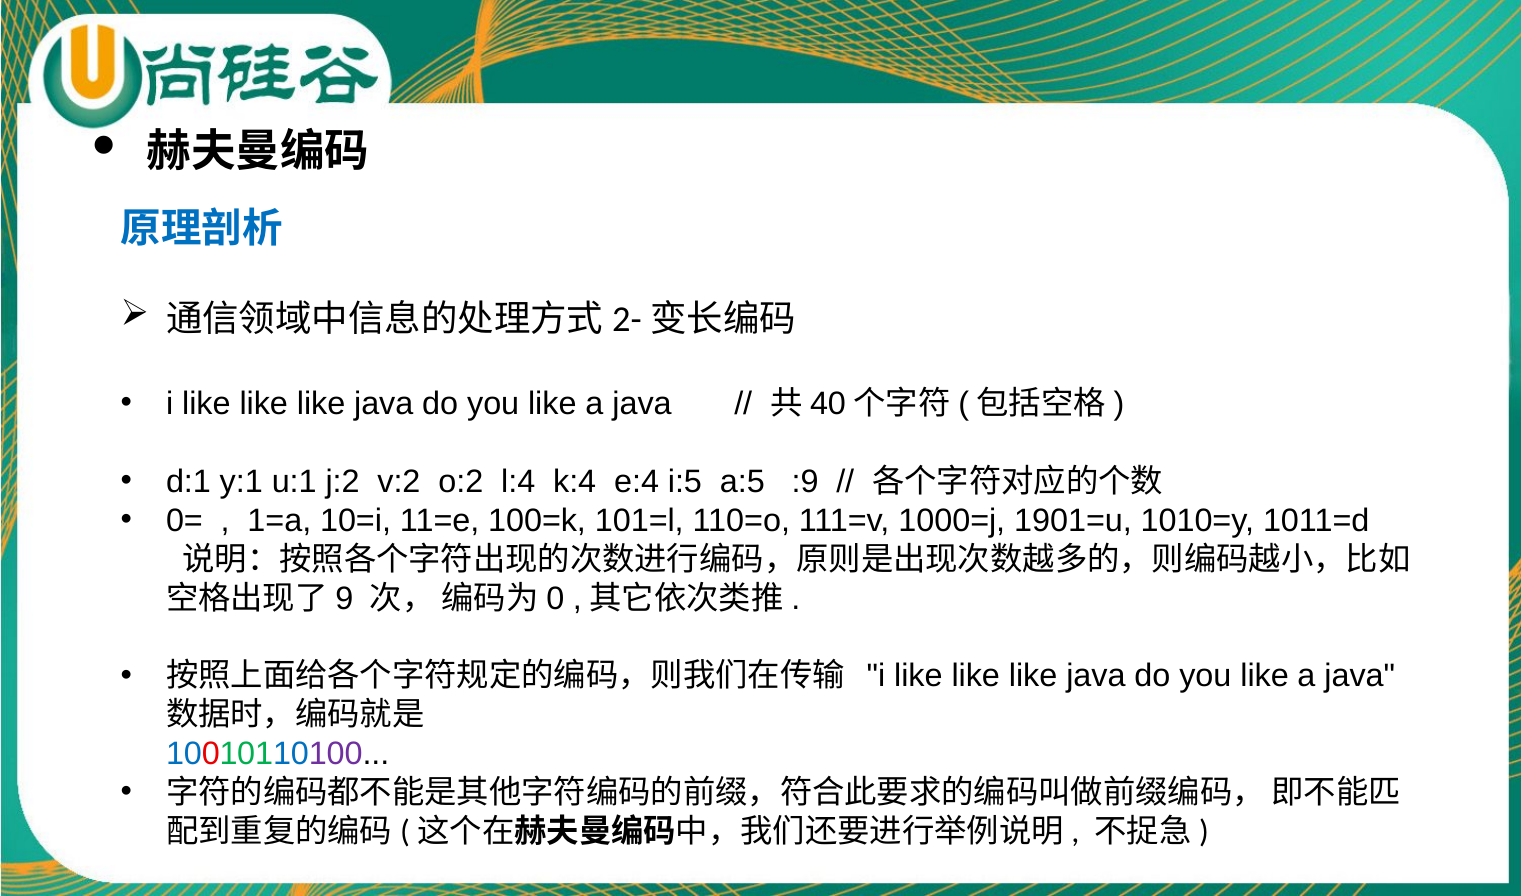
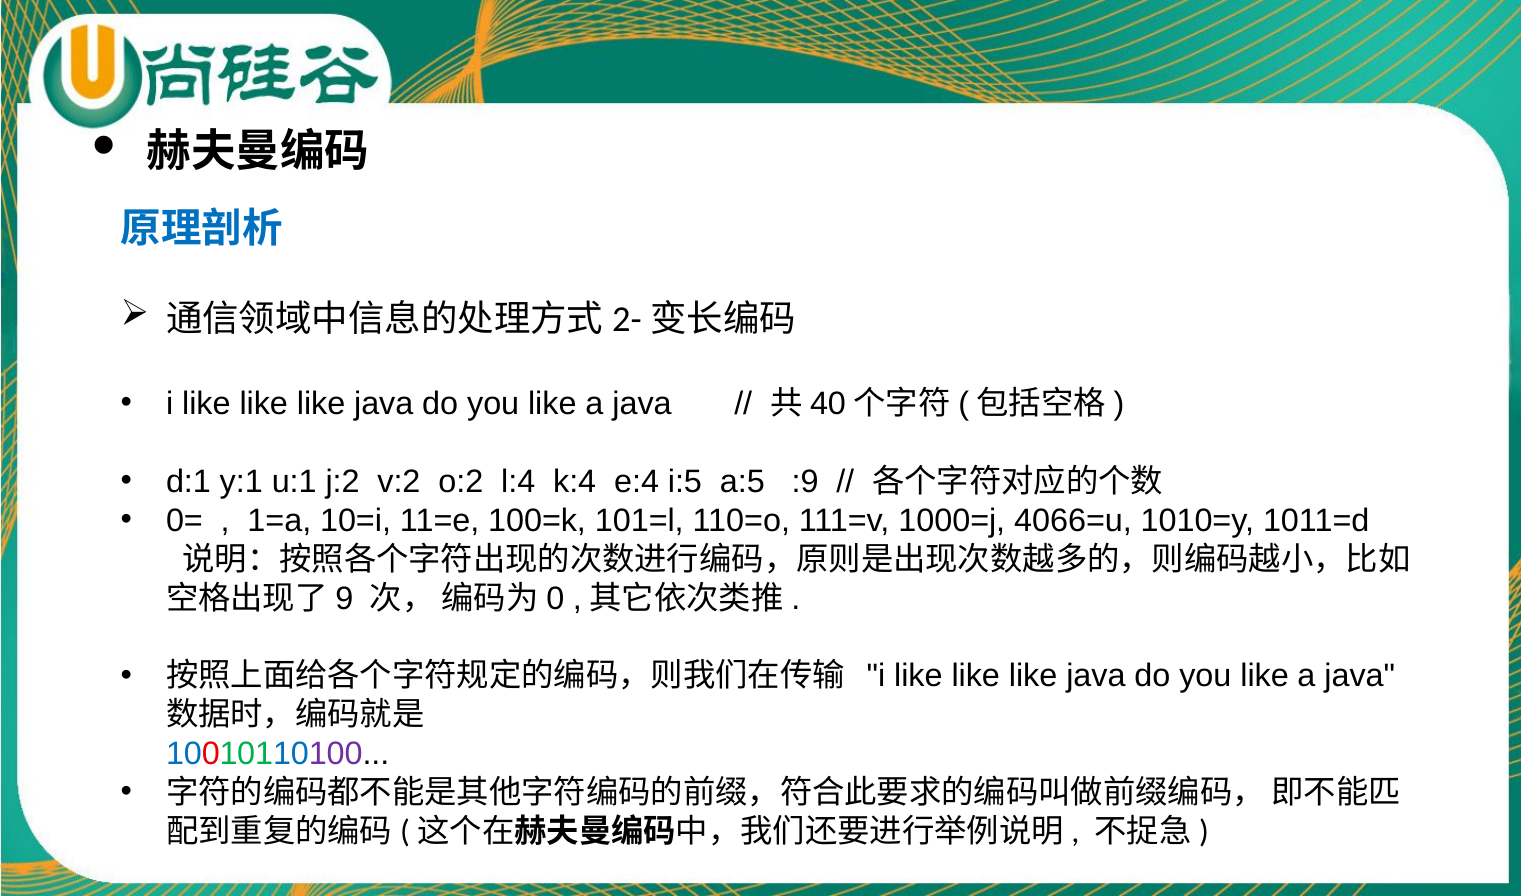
1901=u: 1901=u -> 4066=u (1073, 520)
